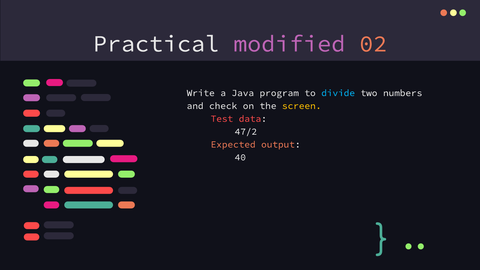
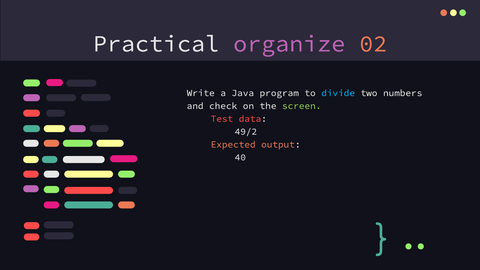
modified: modified -> organize (289, 44)
screen colour: yellow -> light green (302, 106)
47/2: 47/2 -> 49/2 (246, 132)
